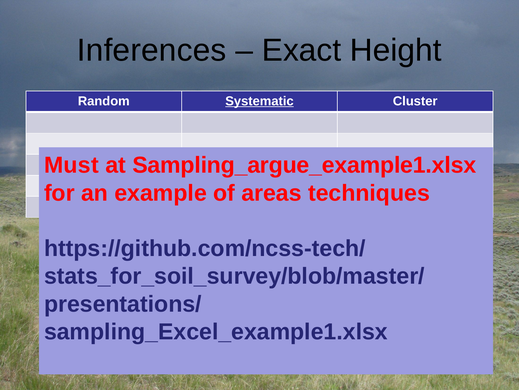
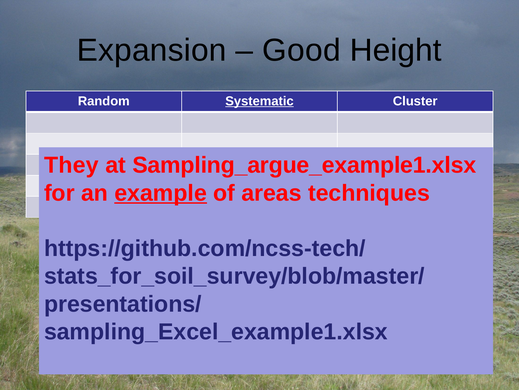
Inferences: Inferences -> Expansion (152, 50)
Exact: Exact -> Good (301, 50)
Must: Must -> They (71, 165)
example underline: none -> present (161, 193)
